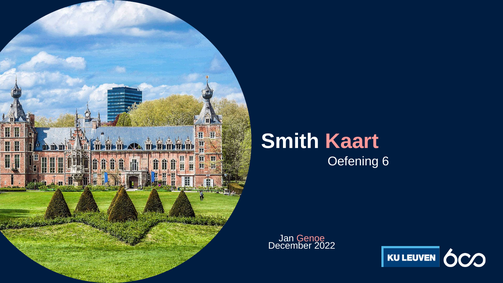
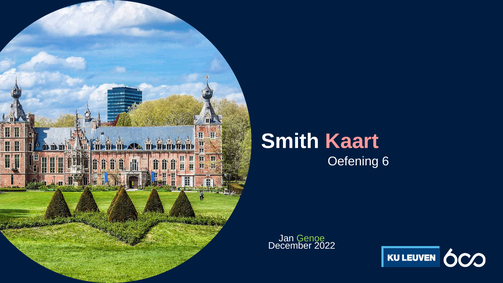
Genoe colour: pink -> light green (311, 238)
